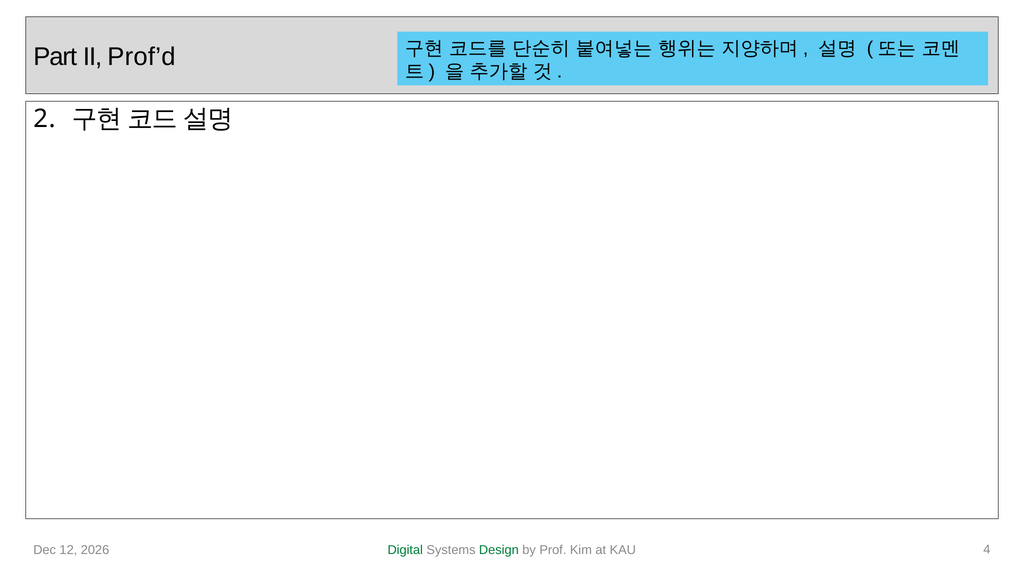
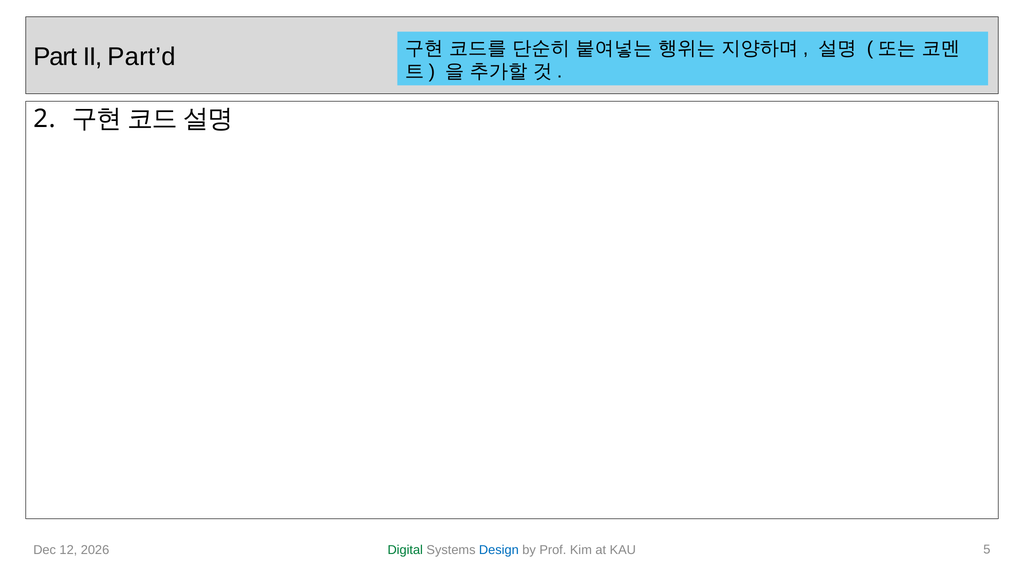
Prof’d: Prof’d -> Part’d (141, 57)
Design colour: green -> blue (499, 550)
4: 4 -> 5 (987, 549)
